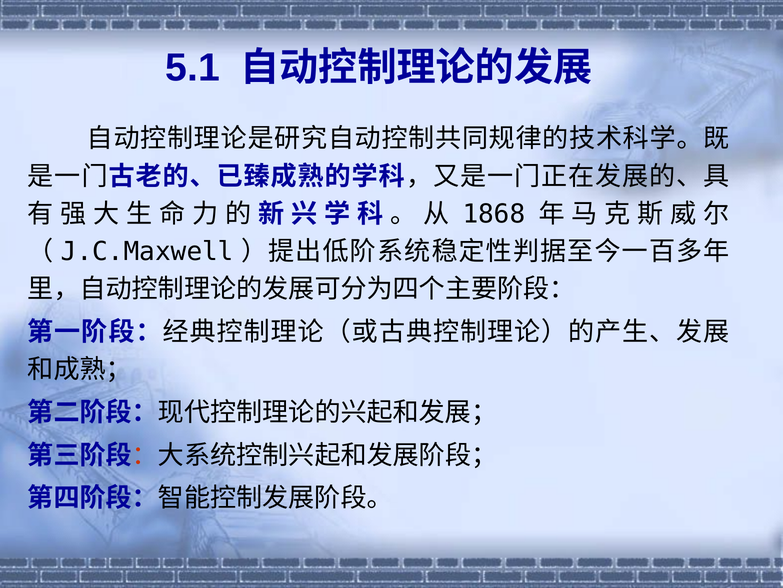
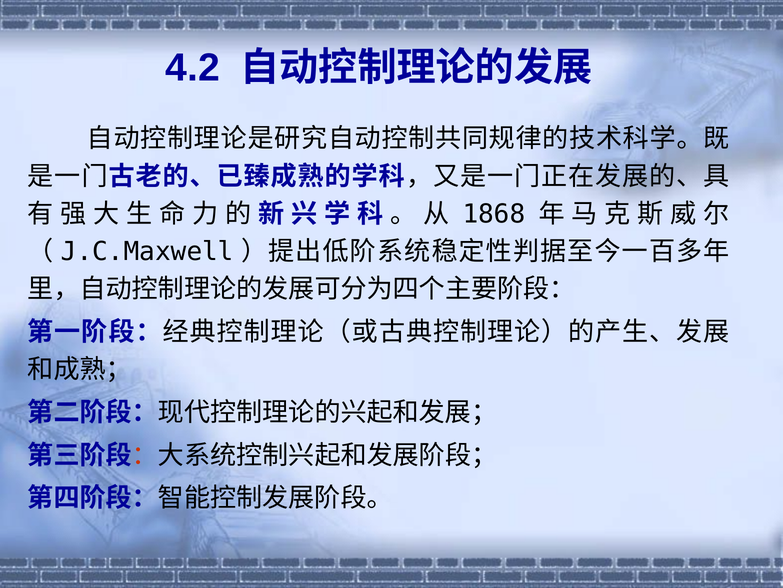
5.1: 5.1 -> 4.2 (193, 68)
